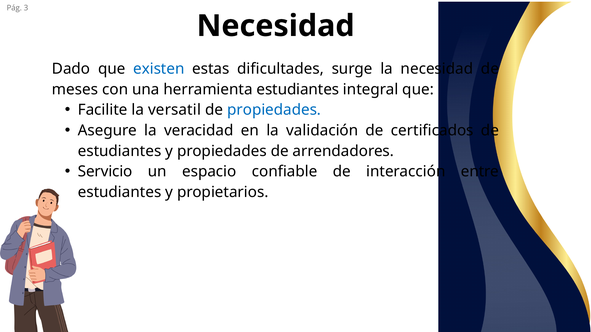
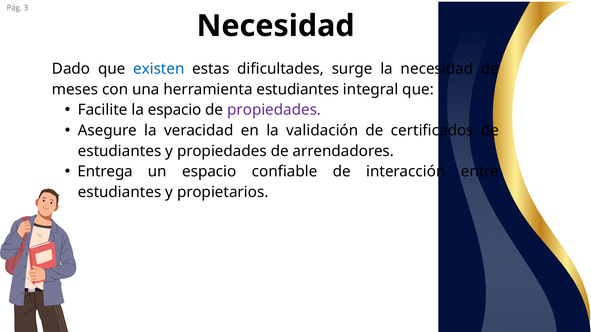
la versatil: versatil -> espacio (175, 110)
propiedades colour: blue -> purple (274, 110)
Servicio: Servicio -> Entrega (105, 172)
